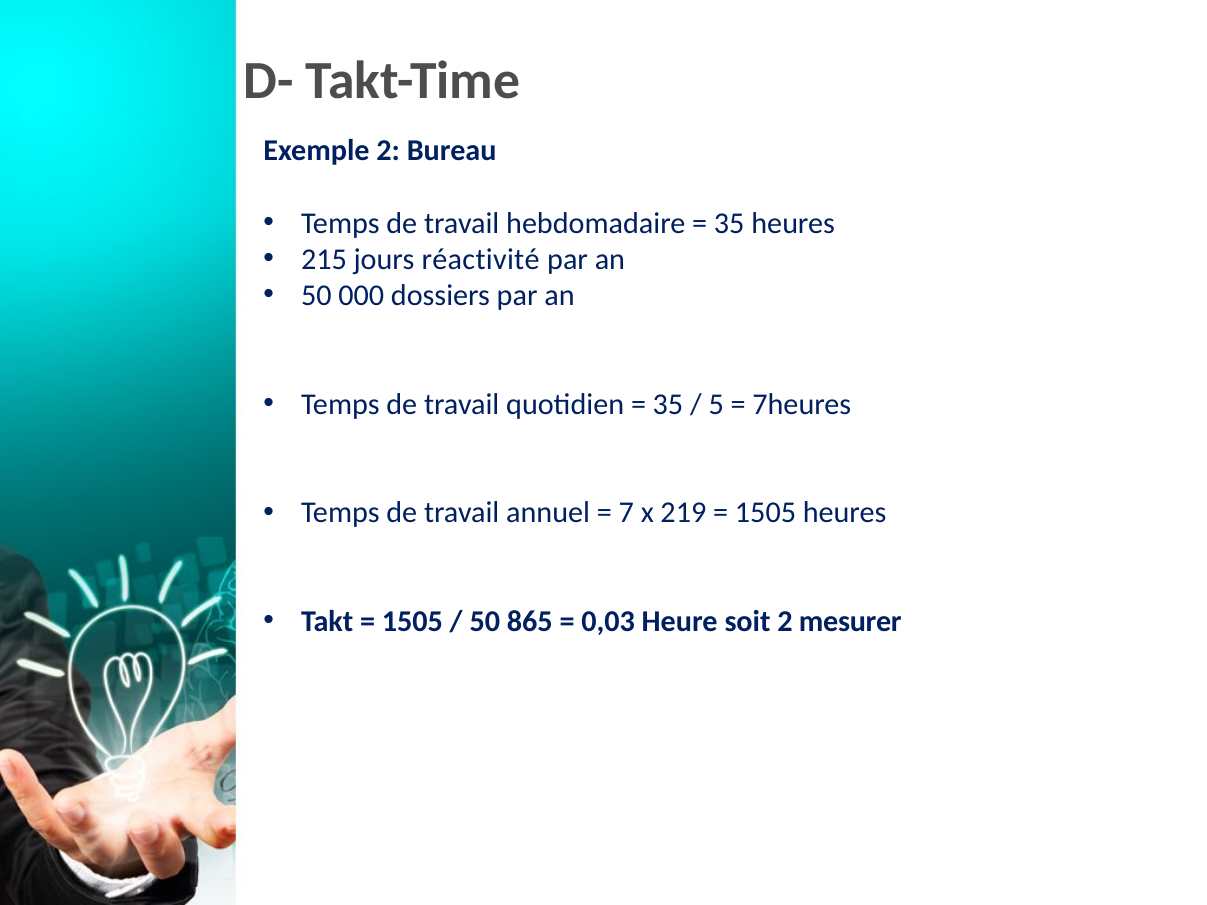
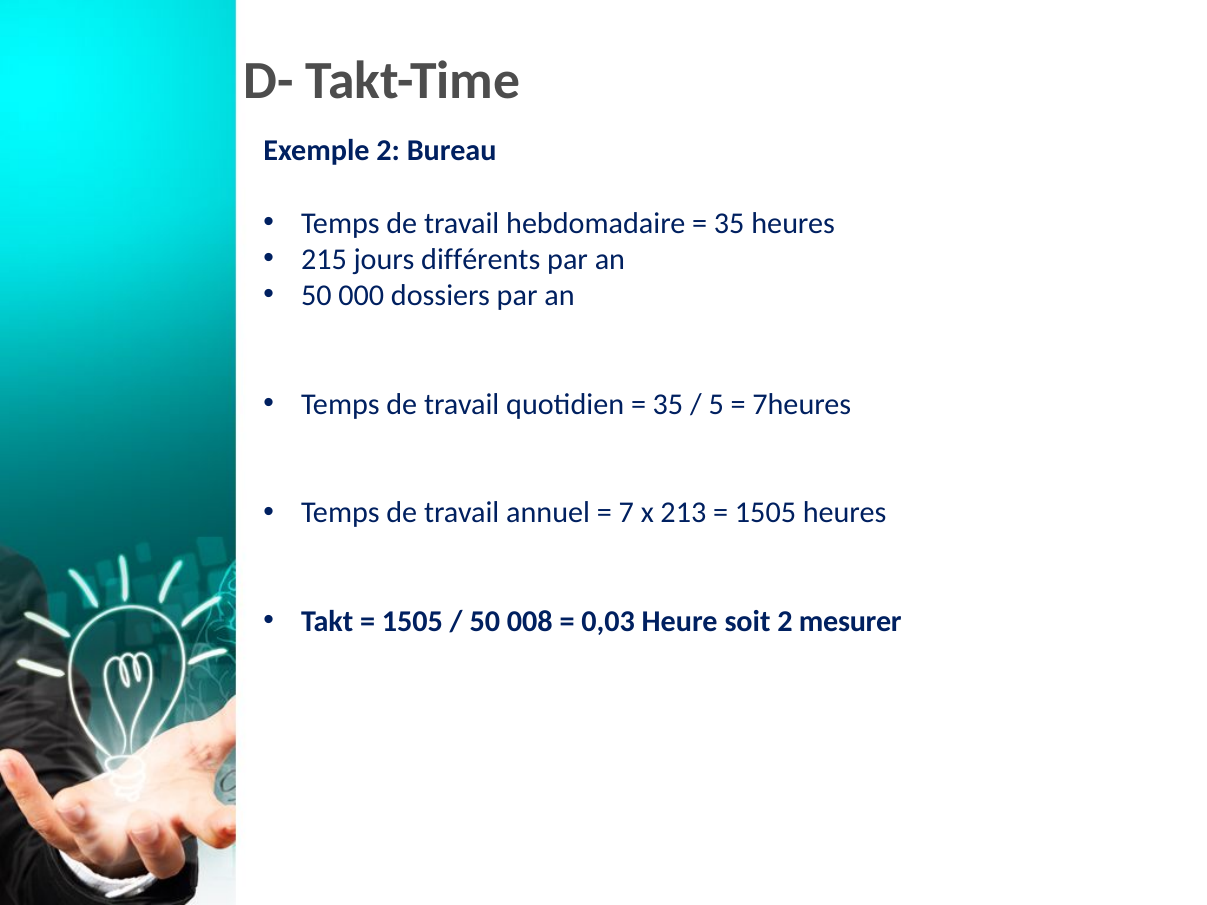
réactivité: réactivité -> différents (481, 259)
219: 219 -> 213 (683, 513)
865: 865 -> 008 (530, 622)
